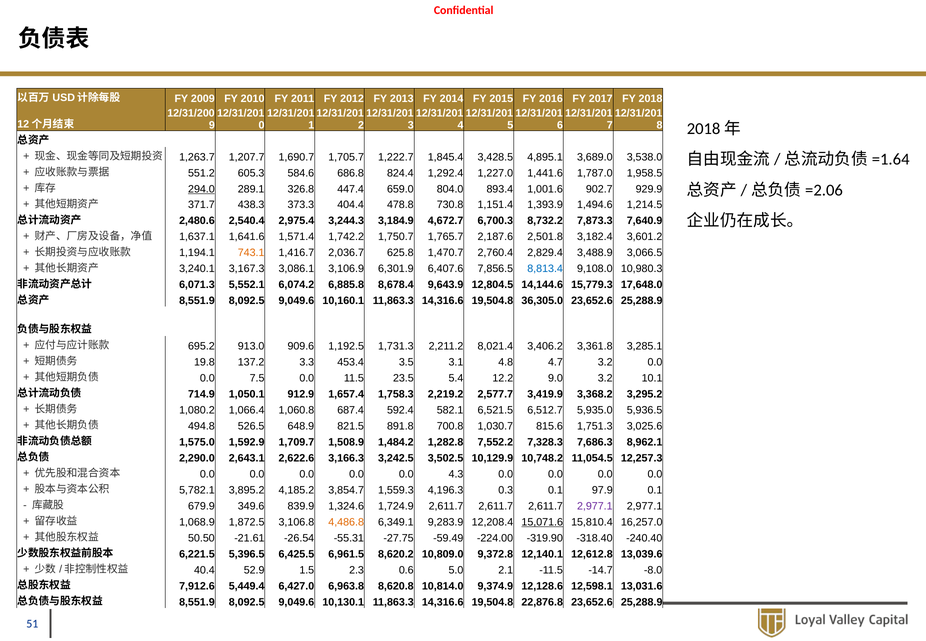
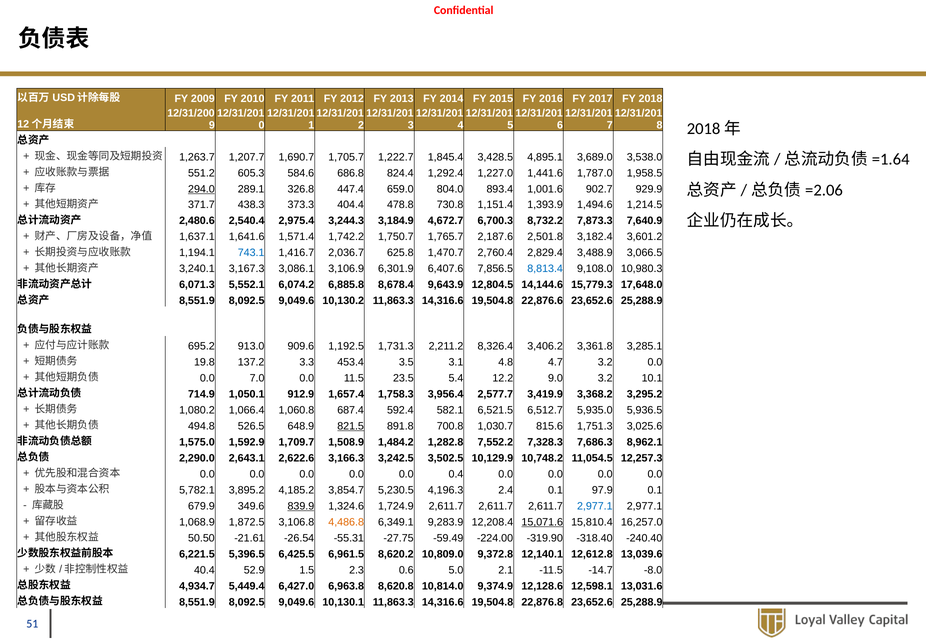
743.1 colour: orange -> blue (251, 253)
10,160.1: 10,160.1 -> 10,130.2 (343, 301)
36,305.0: 36,305.0 -> 22,876.6 (542, 301)
8,021.4: 8,021.4 -> 8,326.4 (495, 346)
7.5: 7.5 -> 7.0 (257, 378)
2,219.2: 2,219.2 -> 3,956.4 (446, 394)
821.5 underline: none -> present (351, 426)
4.3: 4.3 -> 0.4 (456, 474)
1,559.3: 1,559.3 -> 5,230.5 (396, 490)
0.3: 0.3 -> 2.4 (506, 490)
839.9 underline: none -> present (301, 506)
2,977.1 colour: purple -> blue (595, 506)
7,912.6: 7,912.6 -> 4,934.7 (197, 586)
